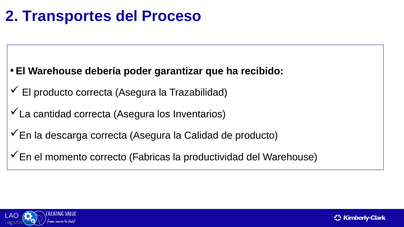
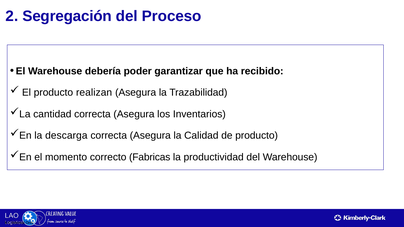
Transportes: Transportes -> Segregación (67, 16)
producto correcta: correcta -> realizan (94, 93)
